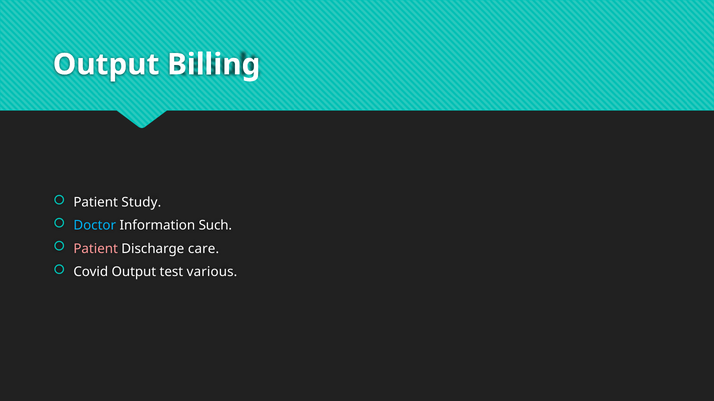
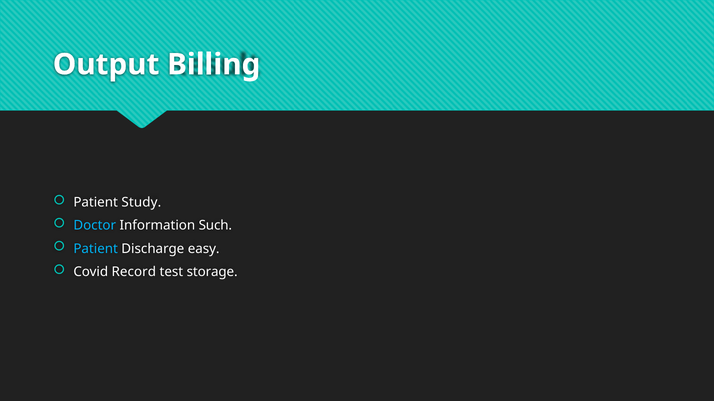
Patient colour: pink -> light blue (96, 249)
care: care -> easy (204, 249)
Covid Output: Output -> Record (134, 272)
various: various -> storage (212, 272)
